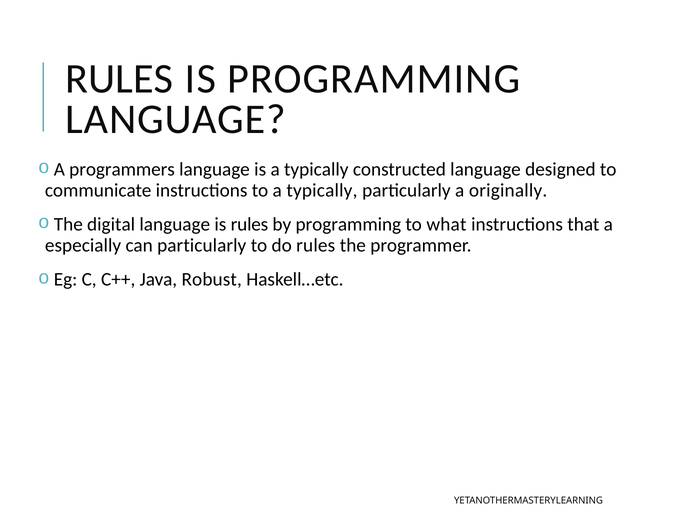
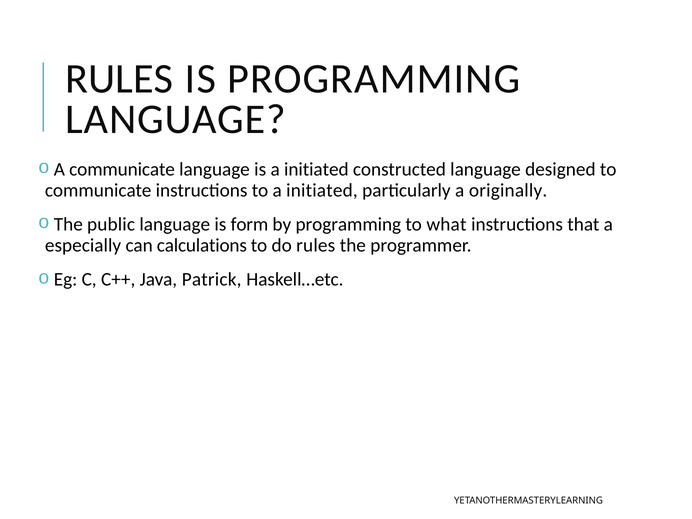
A programmers: programmers -> communicate (122, 169)
is a typically: typically -> initiated (316, 169)
to a typically: typically -> initiated (322, 190)
digital: digital -> public (111, 224)
is rules: rules -> form (249, 224)
can particularly: particularly -> calculations (202, 245)
Robust: Robust -> Patrick (212, 279)
